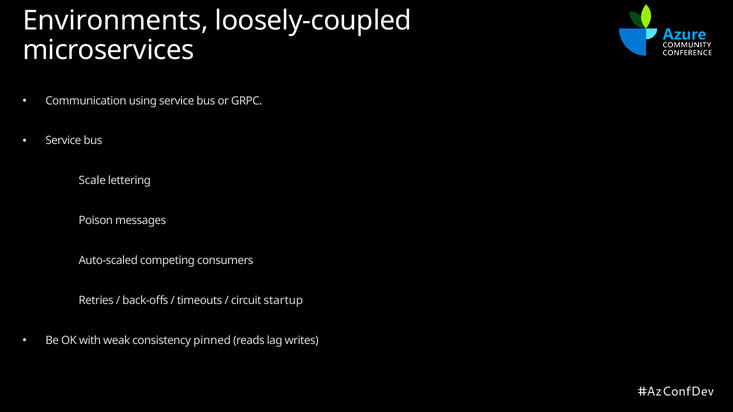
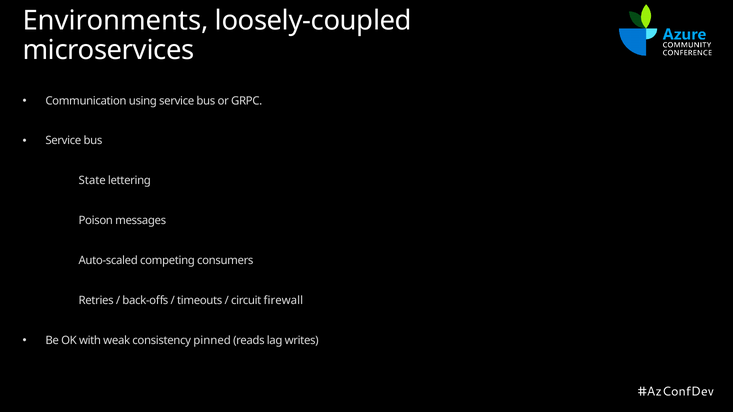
Scale: Scale -> State (92, 181)
startup: startup -> firewall (283, 301)
